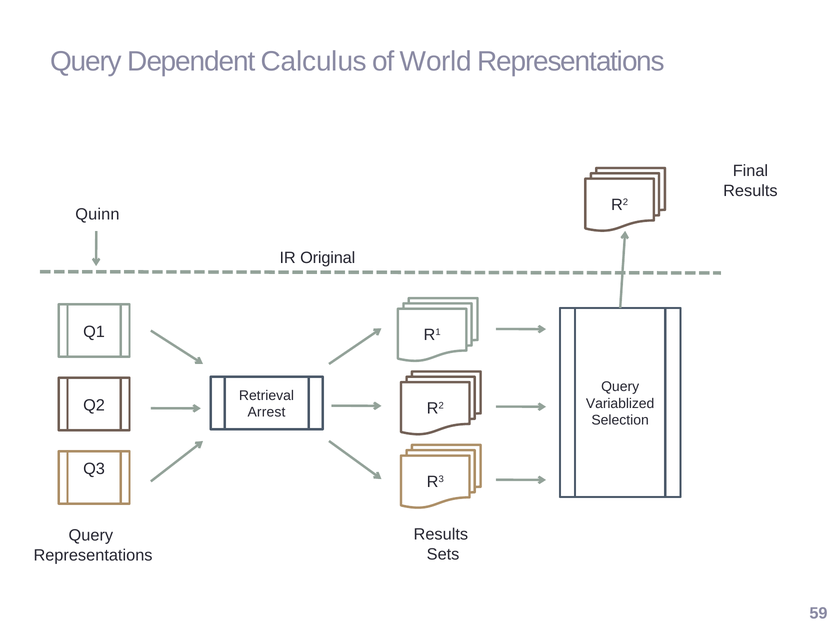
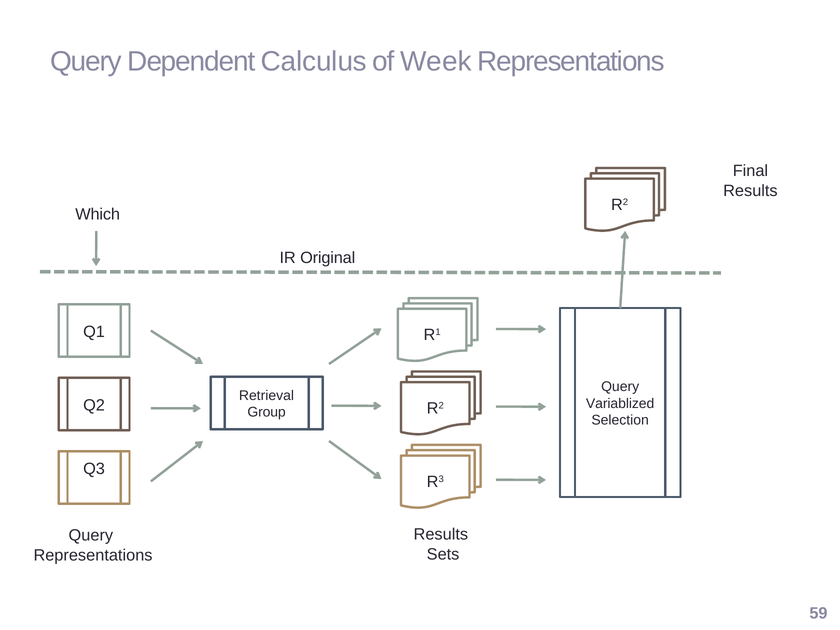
World: World -> Week (436, 61)
Quinn: Quinn -> Which (98, 214)
Arrest: Arrest -> Group (267, 412)
